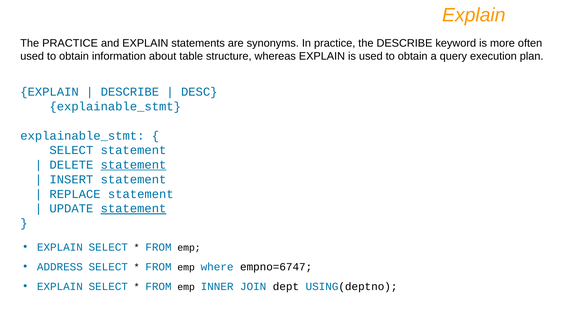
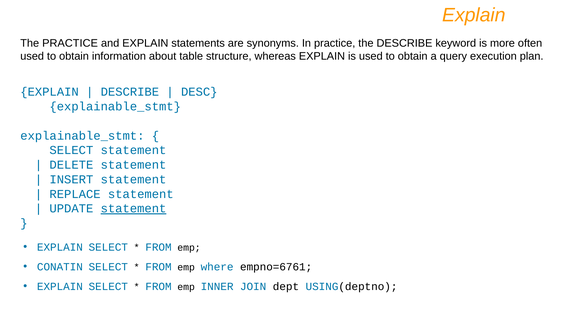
statement underline: present -> none (133, 165)
ADDRESS: ADDRESS -> CONATIN (60, 267)
empno=6747: empno=6747 -> empno=6761 (276, 267)
